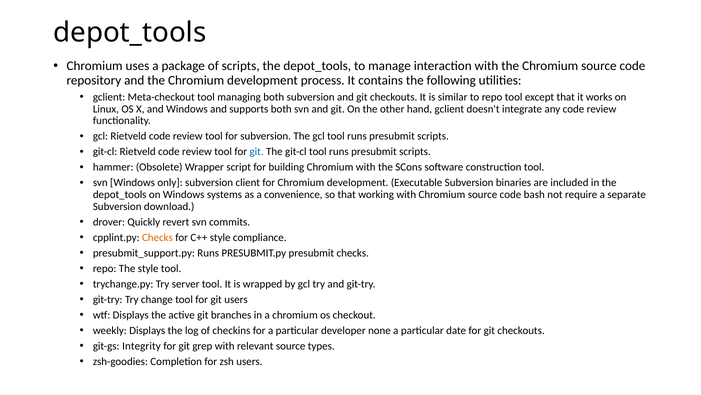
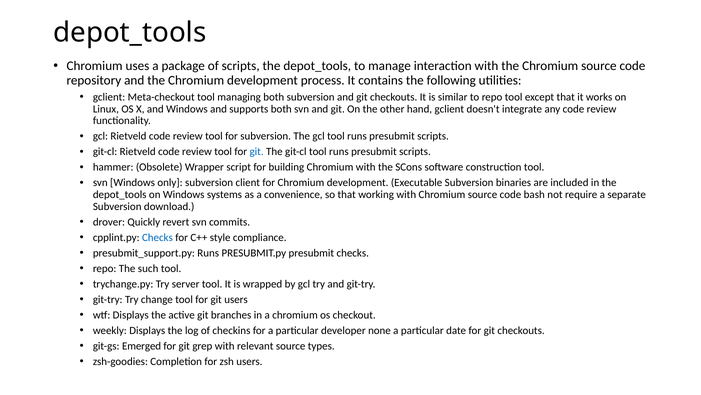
Checks colour: orange -> blue (157, 237)
The style: style -> such (148, 268)
Integrity: Integrity -> Emerged (142, 346)
